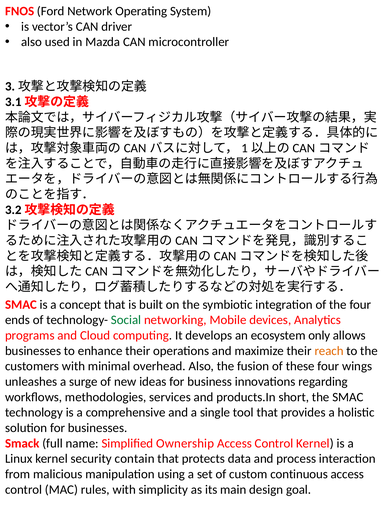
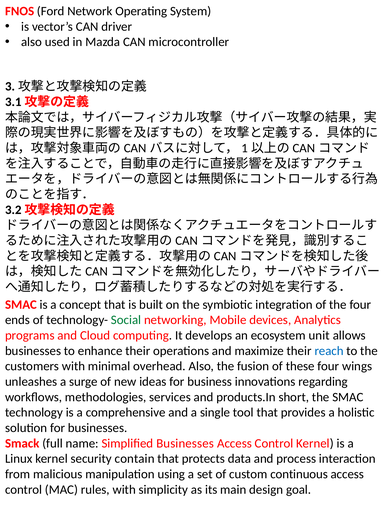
only: only -> unit (319, 336)
reach colour: orange -> blue (329, 351)
Simplified Ownership: Ownership -> Businesses (185, 444)
